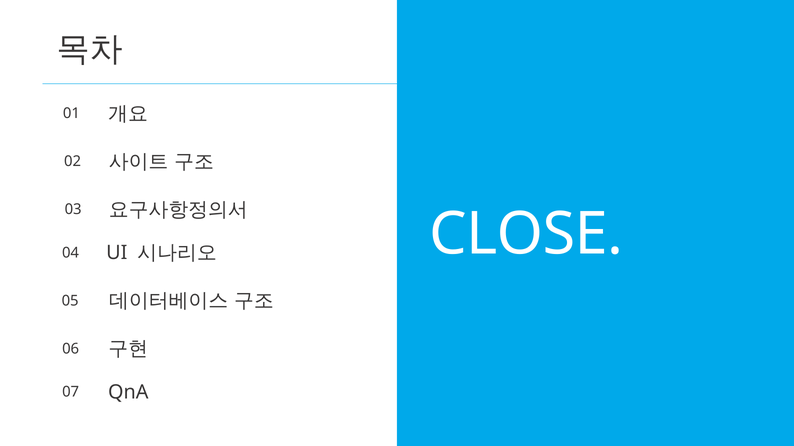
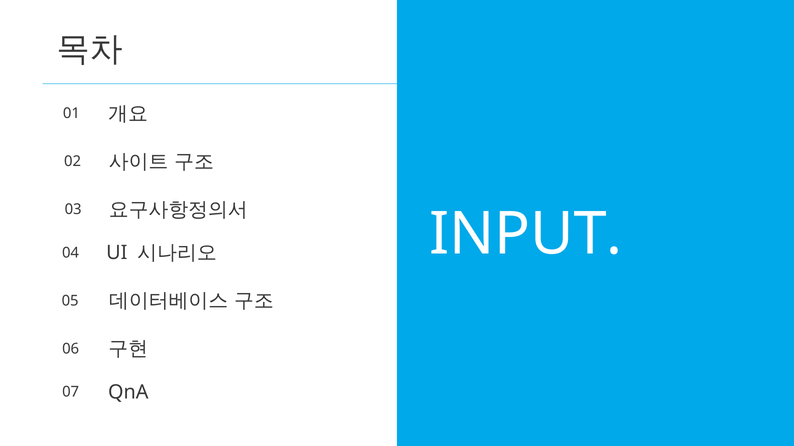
CLOSE: CLOSE -> INPUT (526, 235)
